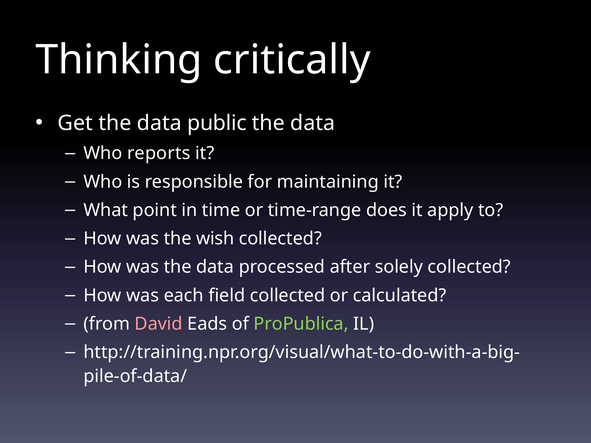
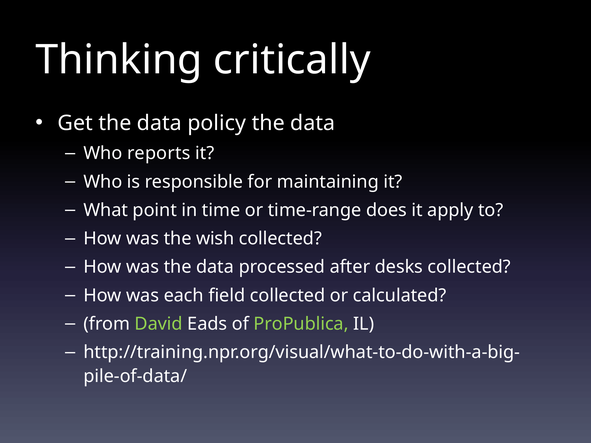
public: public -> policy (217, 123)
solely: solely -> desks (399, 267)
David colour: pink -> light green (159, 324)
